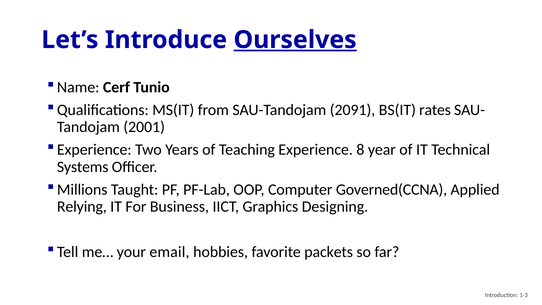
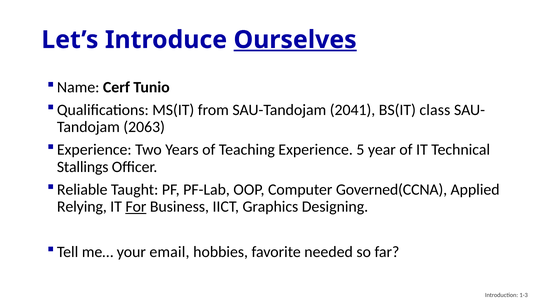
2091: 2091 -> 2041 (353, 110)
rates: rates -> class (435, 110)
2001: 2001 -> 2063 (144, 127)
8: 8 -> 5 (360, 150)
Systems: Systems -> Stallings (83, 167)
Millions: Millions -> Reliable (82, 189)
For underline: none -> present (136, 207)
packets: packets -> needed (329, 252)
